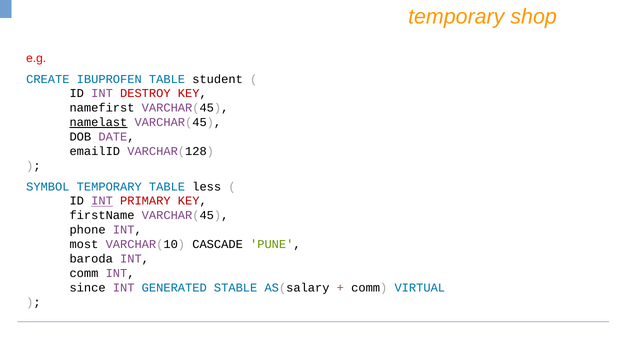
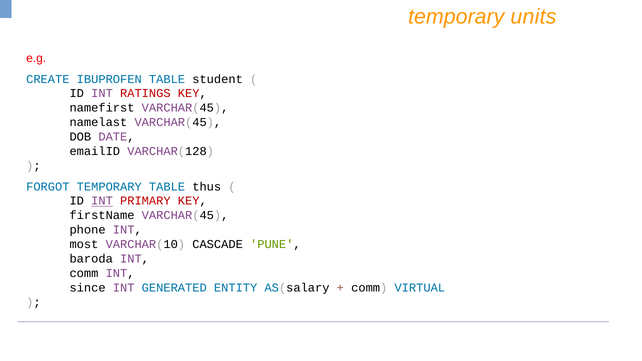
shop: shop -> units (534, 17)
DESTROY: DESTROY -> RATINGS (145, 94)
namelast underline: present -> none (98, 122)
SYMBOL: SYMBOL -> FORGOT (48, 187)
less: less -> thus (207, 187)
STABLE: STABLE -> ENTITY (236, 288)
